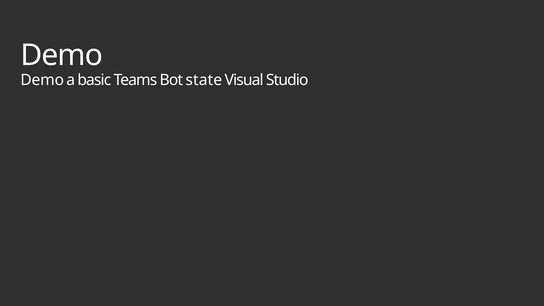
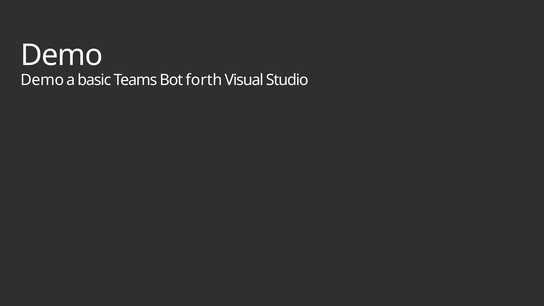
state: state -> forth (204, 80)
